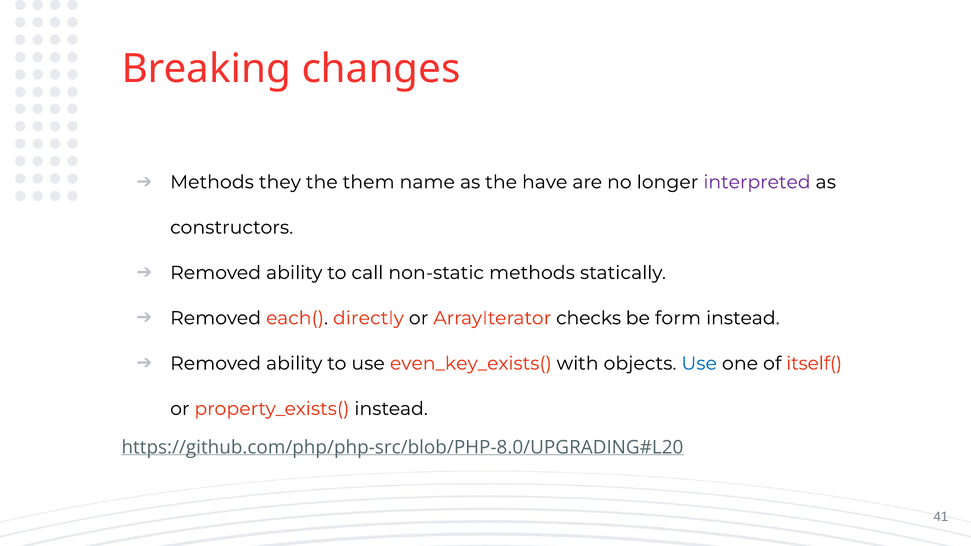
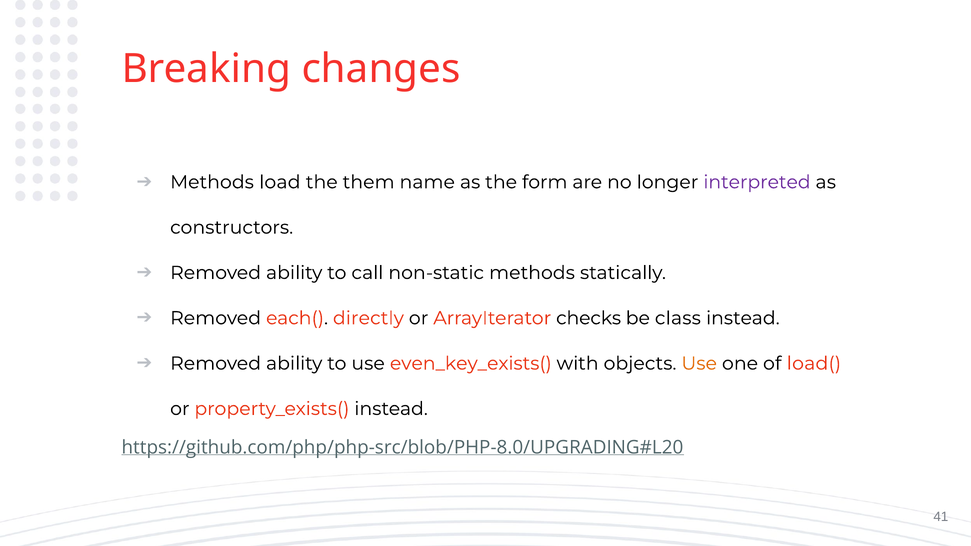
they: they -> load (280, 182)
have: have -> form (545, 182)
form: form -> class (678, 318)
Use colour: blue -> orange (699, 364)
itself(: itself( -> load( (814, 364)
